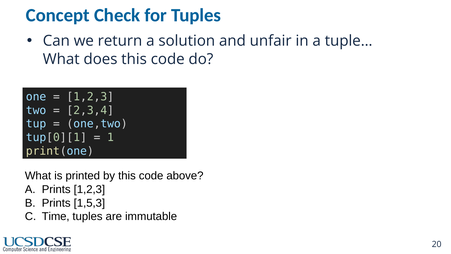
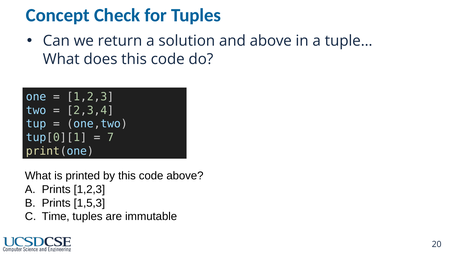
and unfair: unfair -> above (271, 41)
1: 1 -> 7 (111, 137)
